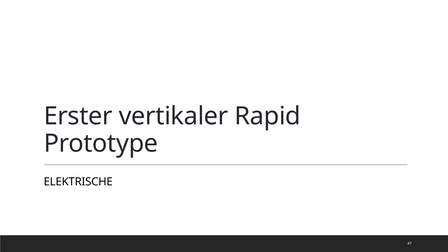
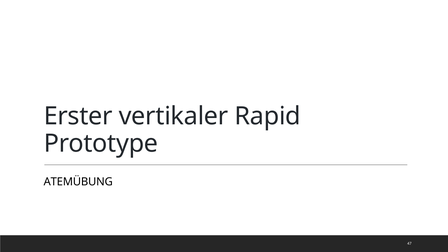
ELEKTRISCHE: ELEKTRISCHE -> ATEMÜBUNG (78, 182)
